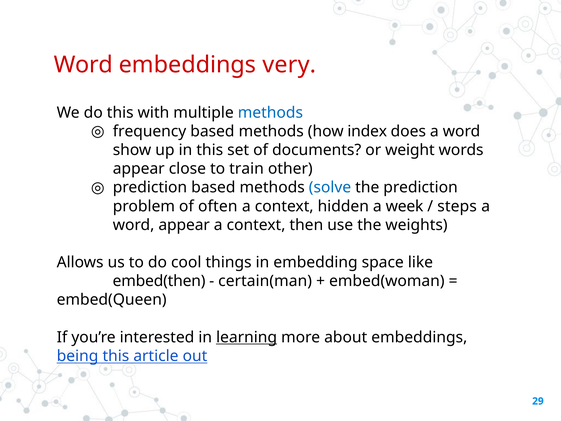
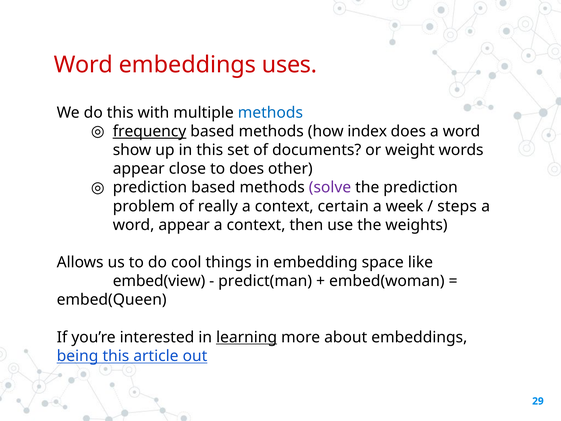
very: very -> uses (290, 65)
frequency underline: none -> present (150, 131)
to train: train -> does (247, 169)
solve colour: blue -> purple (330, 187)
often: often -> really (218, 206)
hidden: hidden -> certain (343, 206)
embed(then: embed(then -> embed(view (159, 281)
certain(man: certain(man -> predict(man (265, 281)
